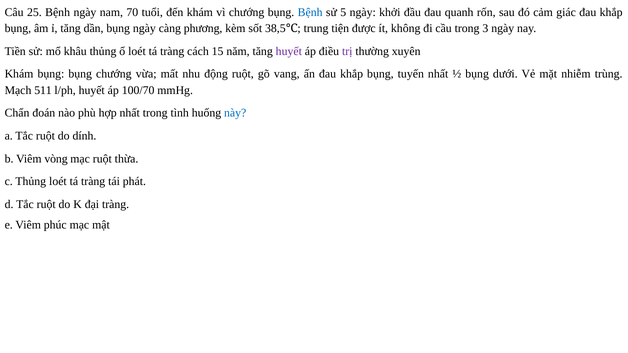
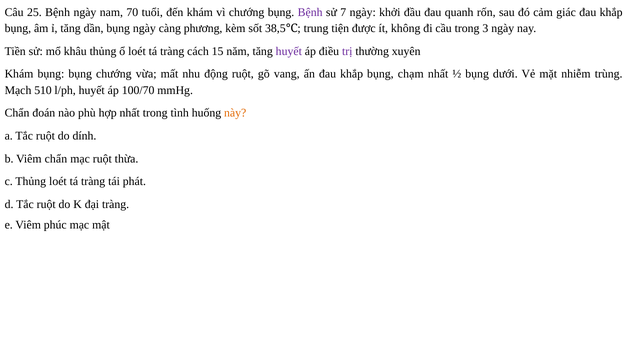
Bệnh colour: blue -> purple (310, 12)
5: 5 -> 7 (343, 12)
tuyến: tuyến -> chạm (411, 74)
511: 511 -> 510 (43, 90)
này colour: blue -> orange (235, 113)
Viêm vòng: vòng -> chẩn (56, 159)
